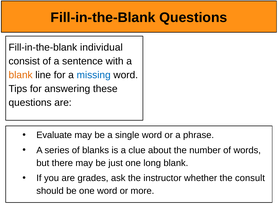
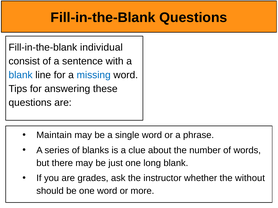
blank colour: orange -> blue (21, 75)
Evaluate: Evaluate -> Maintain (54, 135)
consult: consult -> without (250, 179)
